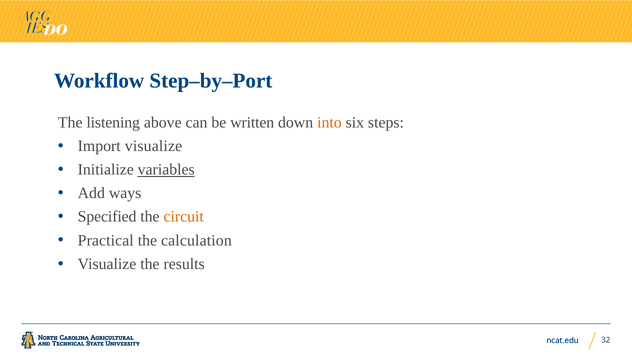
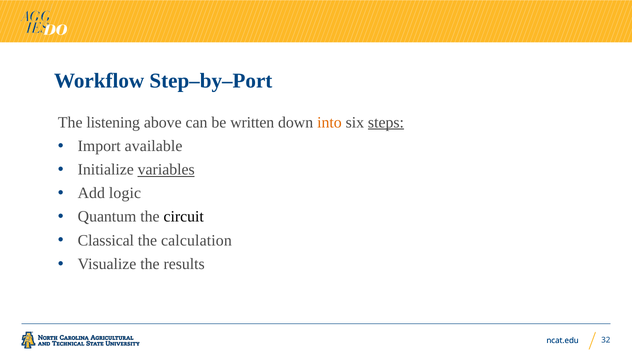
steps underline: none -> present (386, 123)
Import visualize: visualize -> available (154, 146)
ways: ways -> logic (125, 193)
Specified: Specified -> Quantum (107, 217)
circuit colour: orange -> black (184, 217)
Practical: Practical -> Classical (106, 241)
